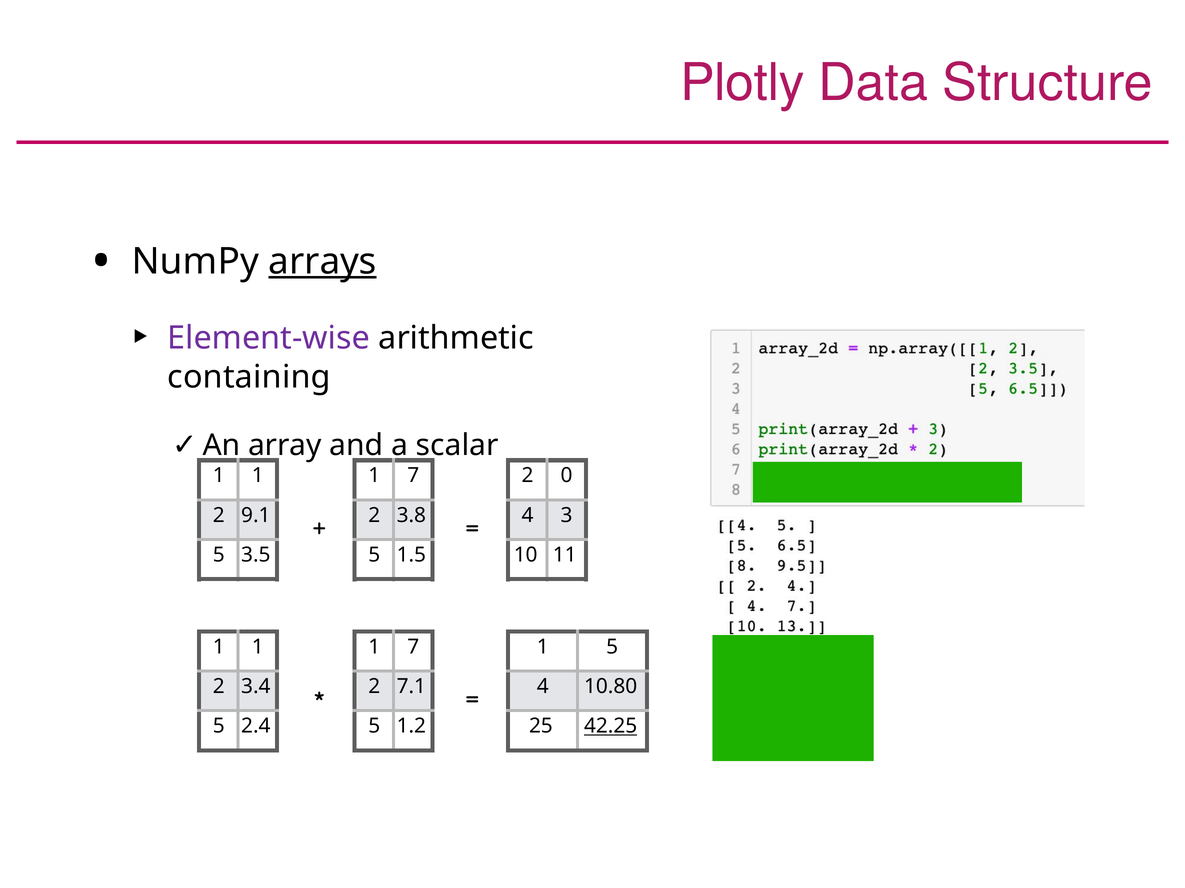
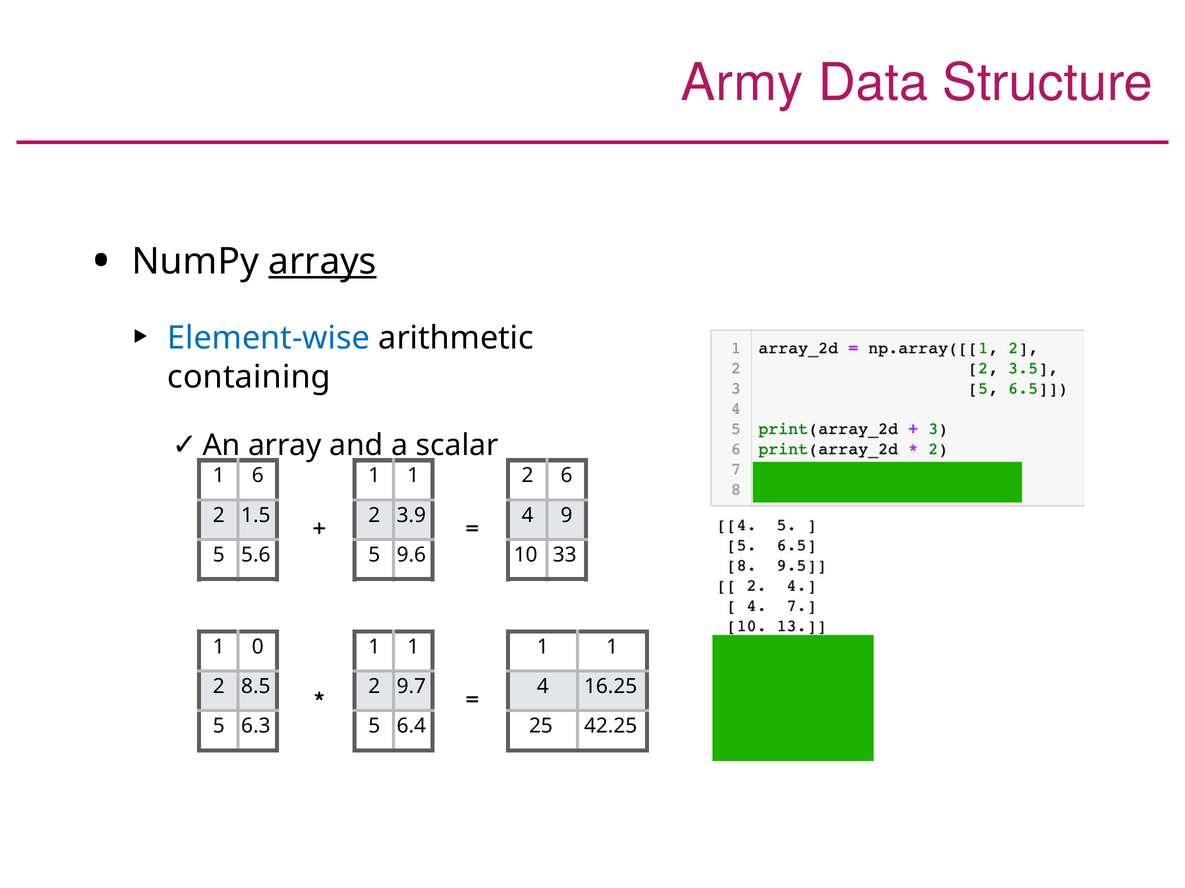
Plotly: Plotly -> Army (742, 83)
Element-wise colour: purple -> blue (269, 338)
1: 1 -> 6 (258, 476)
7: 7 -> 1 (413, 476)
2 0: 0 -> 6 (567, 476)
9.1: 9.1 -> 1.5 (256, 516)
3.8: 3.8 -> 3.9 (411, 516)
3: 3 -> 9 (567, 516)
3.5: 3.5 -> 5.6 (256, 555)
1.5: 1.5 -> 9.6 (411, 555)
11: 11 -> 33 (565, 555)
1: 1 -> 0 (258, 647)
7: 7 -> 1 (413, 647)
5: 5 -> 1 (612, 647)
3.4: 3.4 -> 8.5 (256, 687)
7.1: 7.1 -> 9.7 (411, 687)
10.80: 10.80 -> 16.25 (611, 687)
2.4: 2.4 -> 6.3 (256, 727)
1.2: 1.2 -> 6.4 (411, 727)
42.25 underline: present -> none (611, 727)
